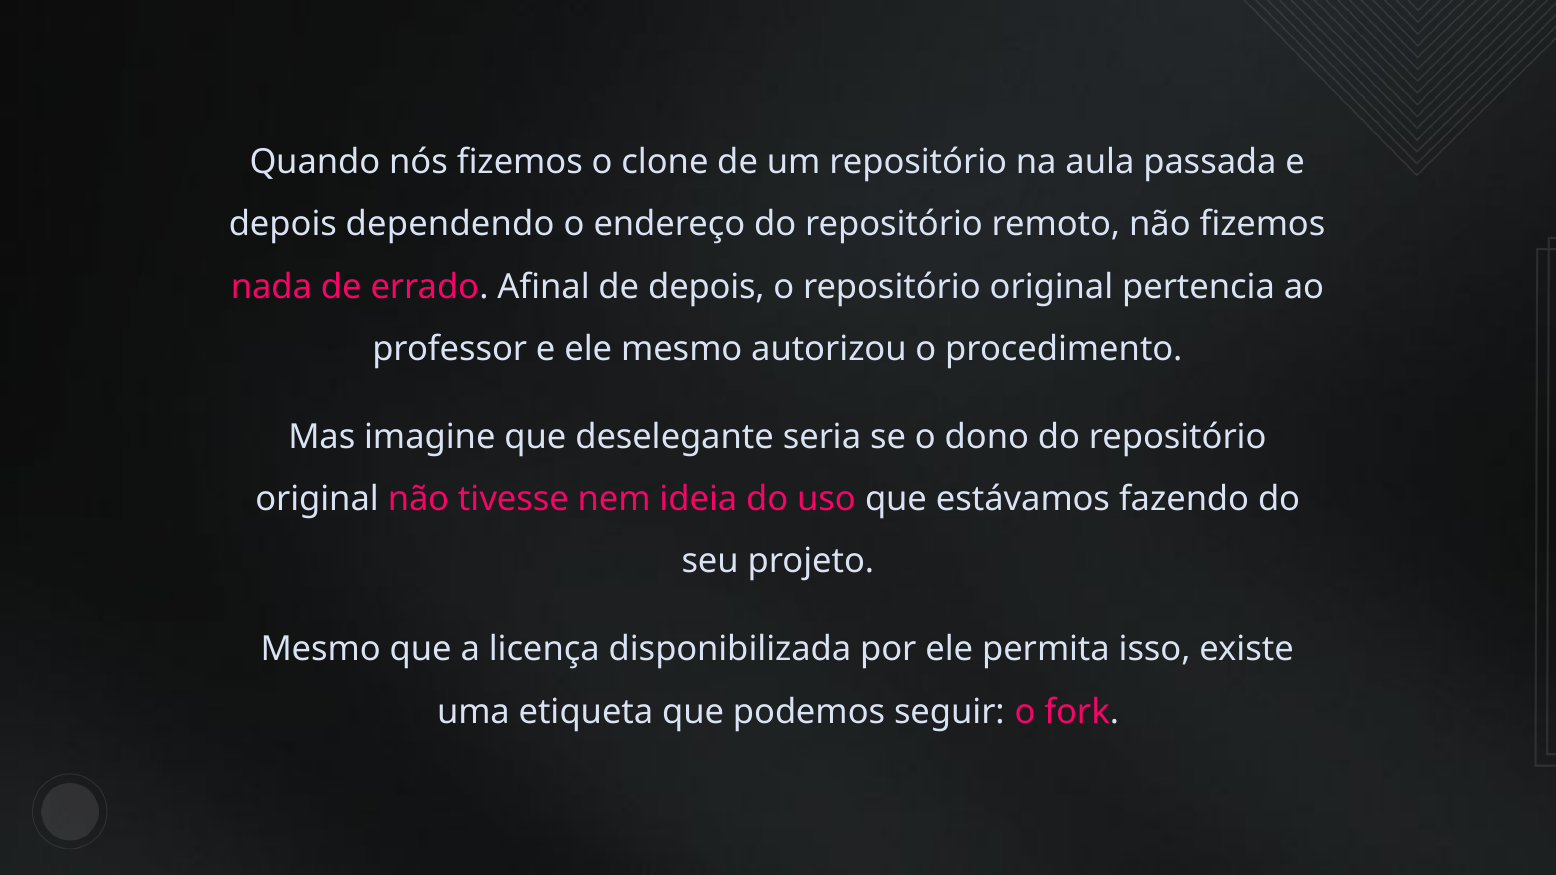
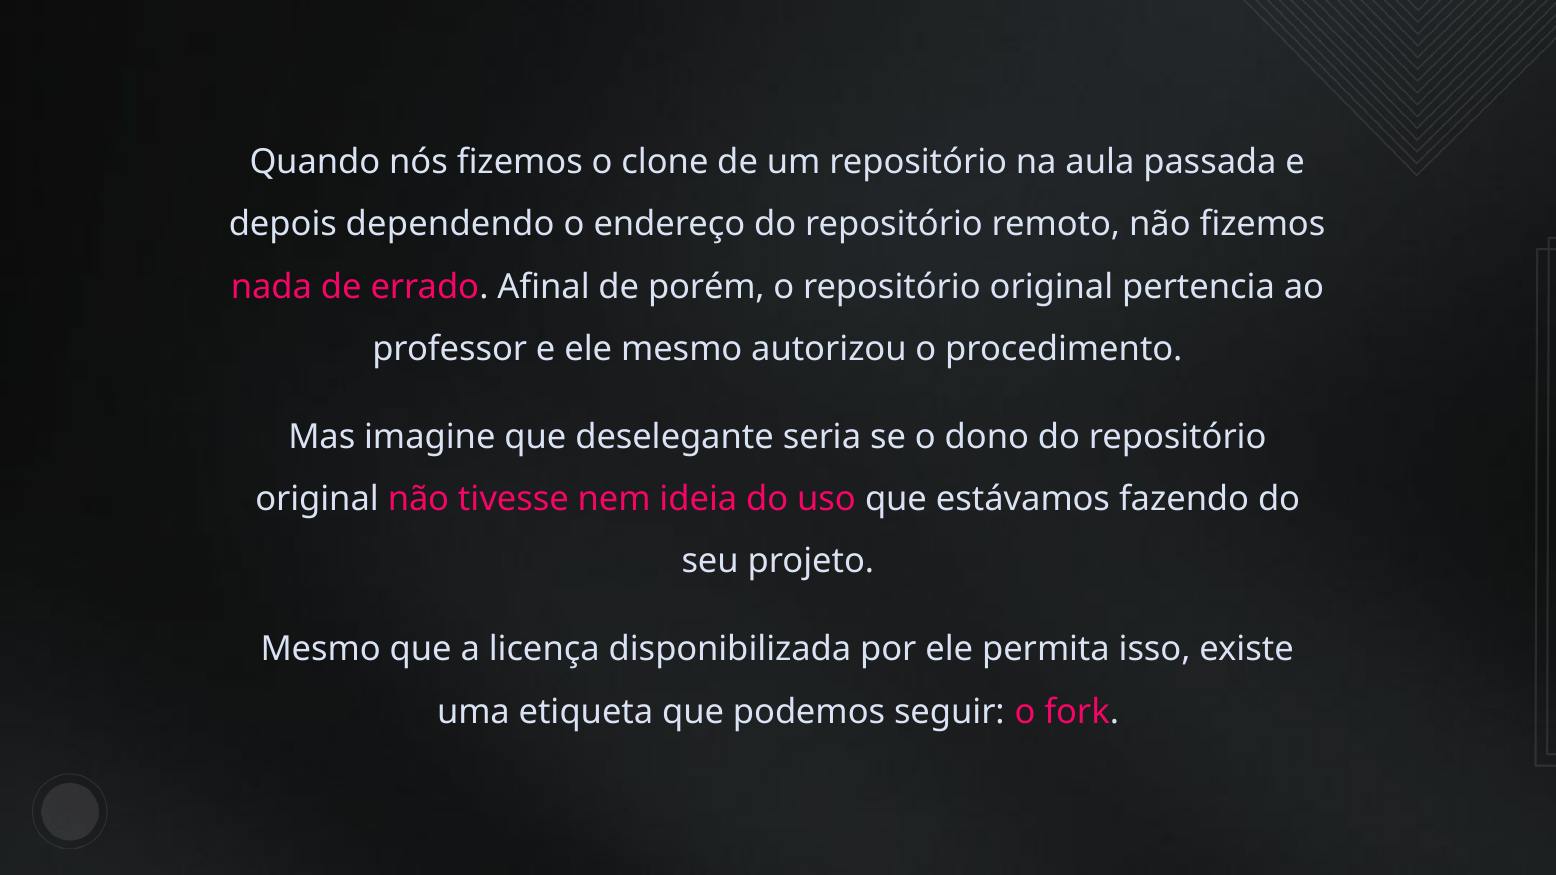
de depois: depois -> porém (706, 287)
